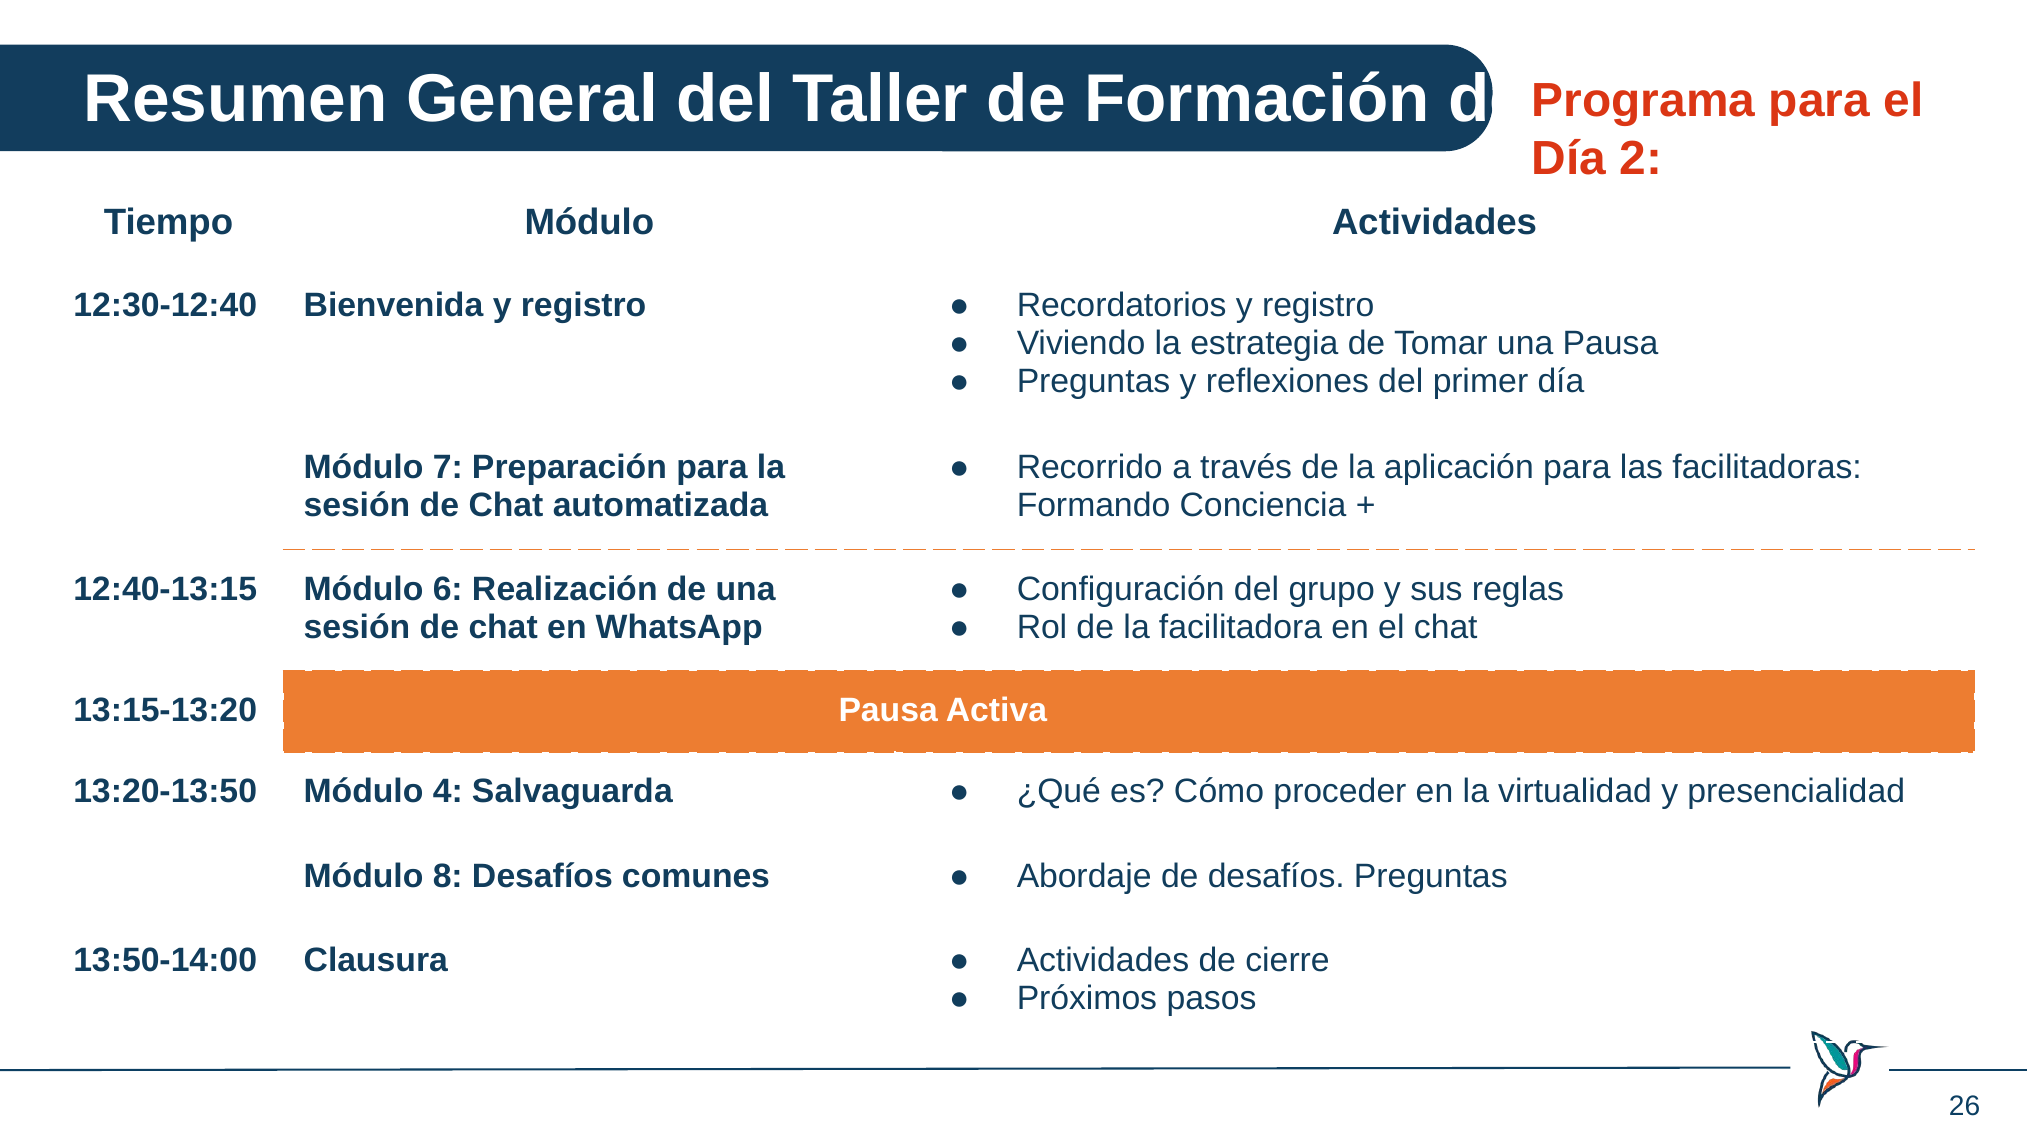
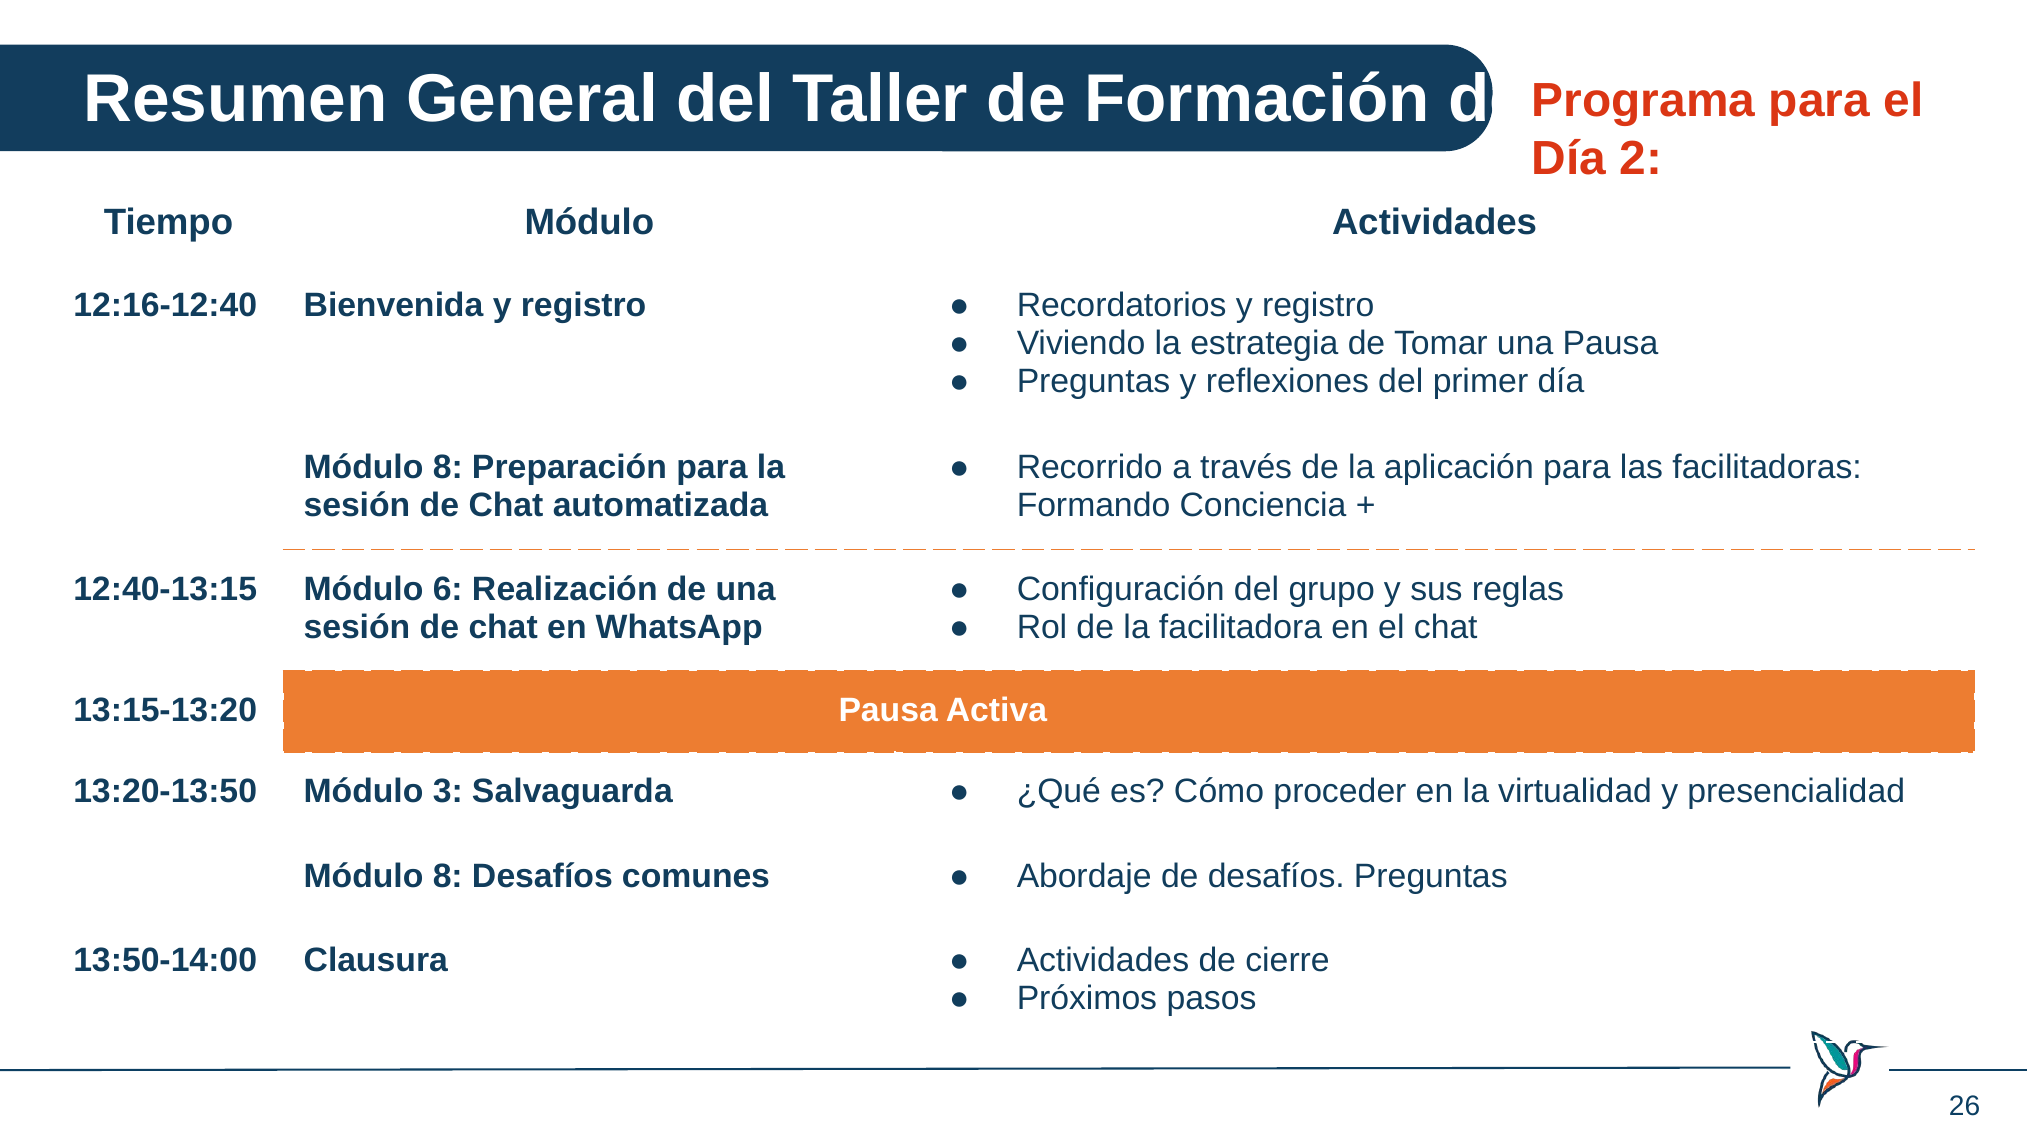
12:30-12:40: 12:30-12:40 -> 12:16-12:40 (165, 306)
7: 7 -> 8 (448, 468)
4: 4 -> 3 (448, 792)
